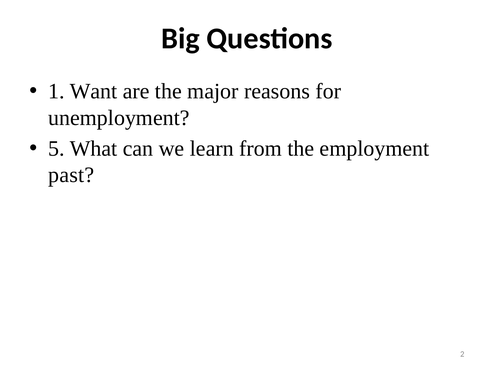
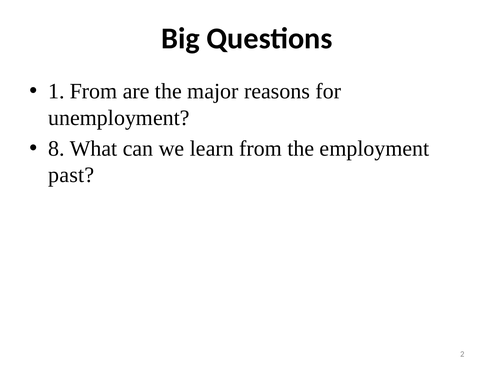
1 Want: Want -> From (94, 91)
5: 5 -> 8 (56, 148)
